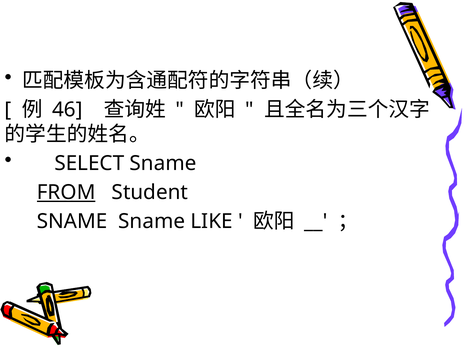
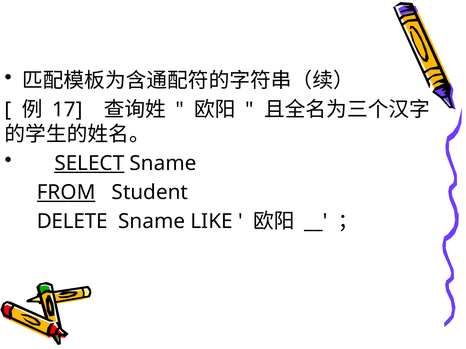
46: 46 -> 17 (67, 110)
SELECT underline: none -> present (89, 164)
SNAME: SNAME -> DELETE (72, 222)
